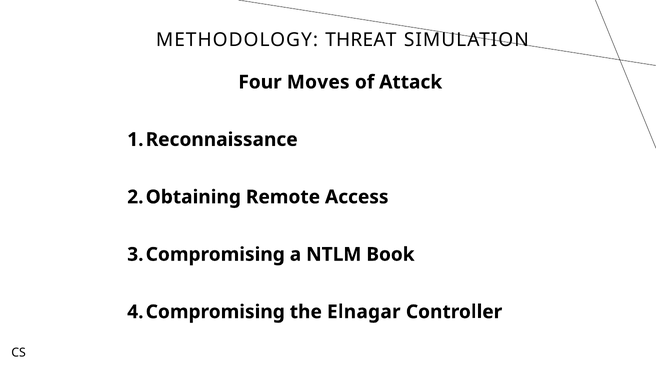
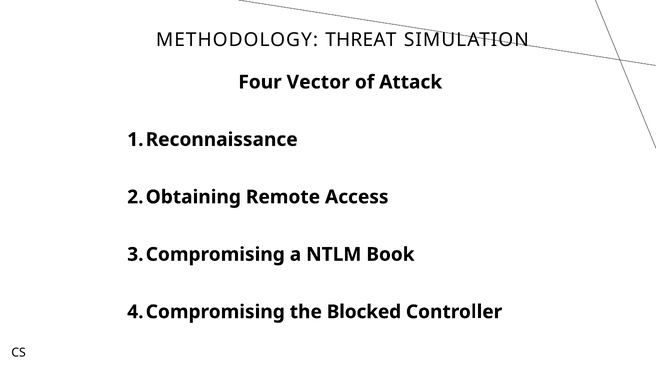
Moves: Moves -> Vector (318, 82)
Elnagar: Elnagar -> Blocked (364, 312)
